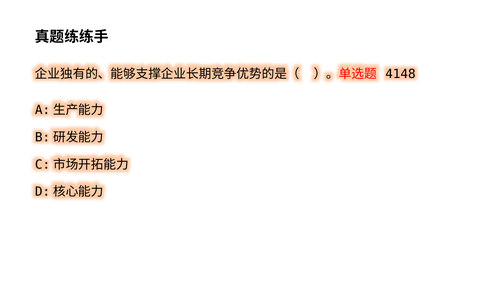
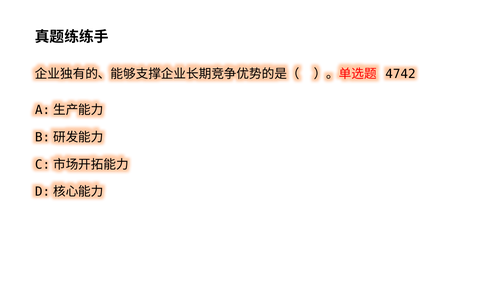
4148: 4148 -> 4742 (400, 74)
